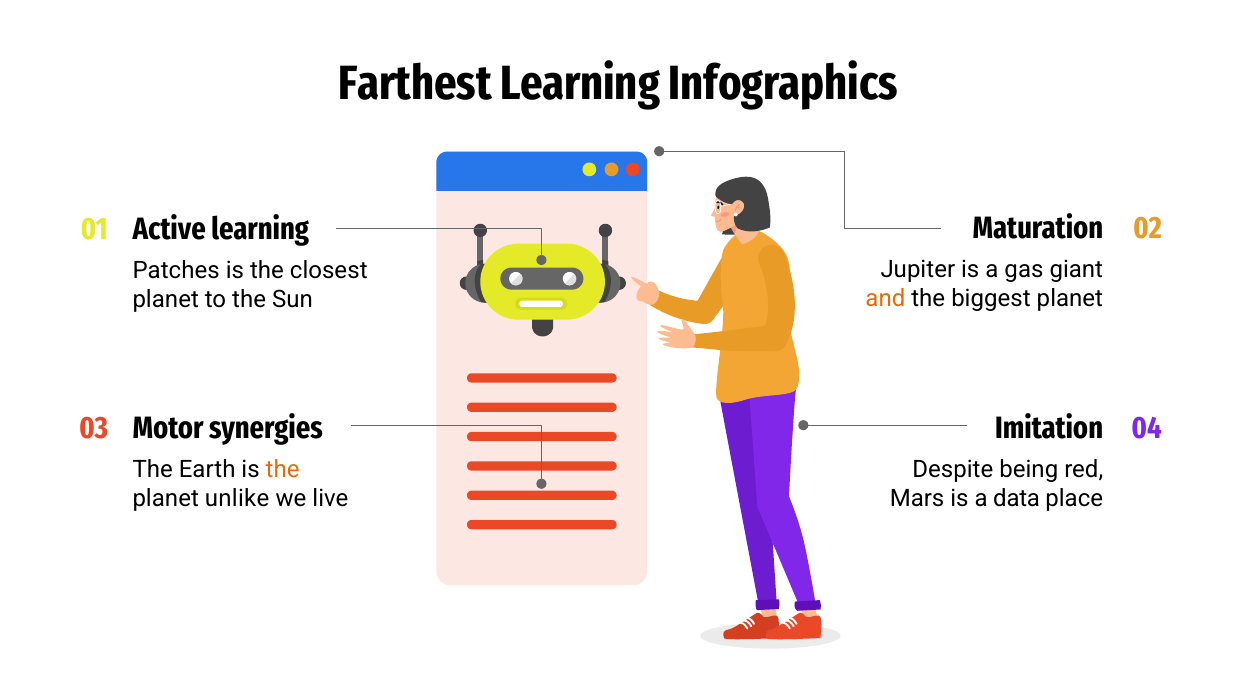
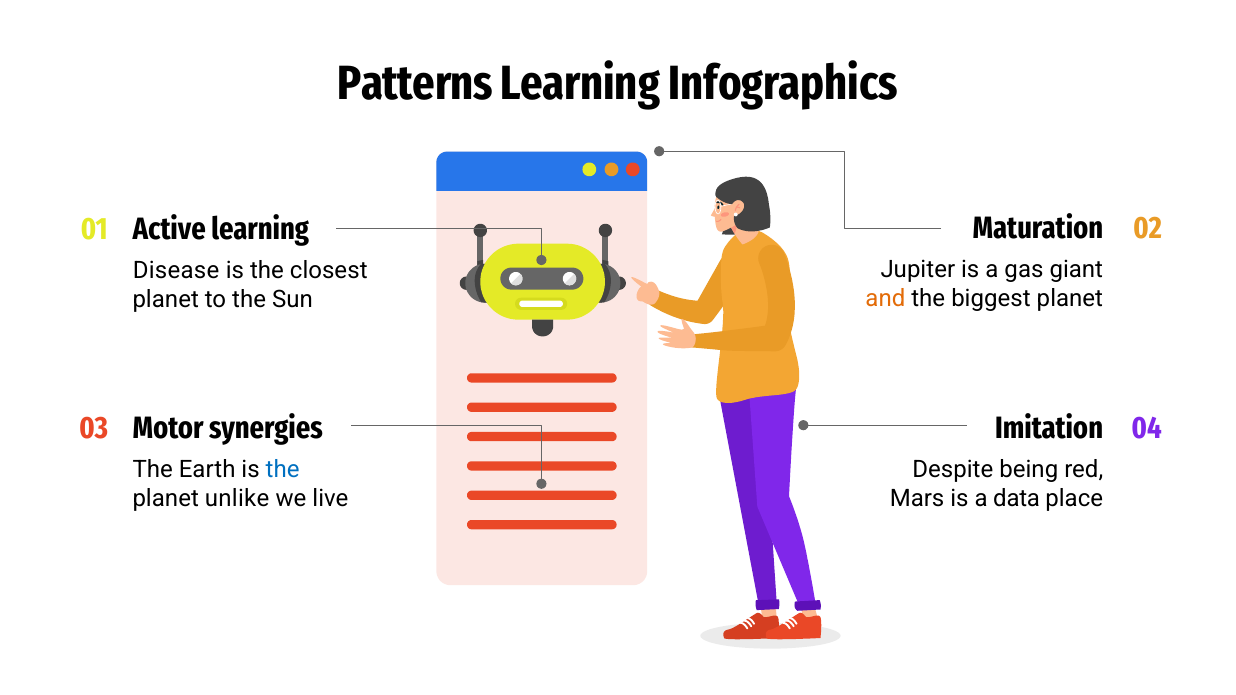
Farthest: Farthest -> Patterns (415, 84)
Patches: Patches -> Disease (176, 270)
the colour: orange -> blue (283, 470)
